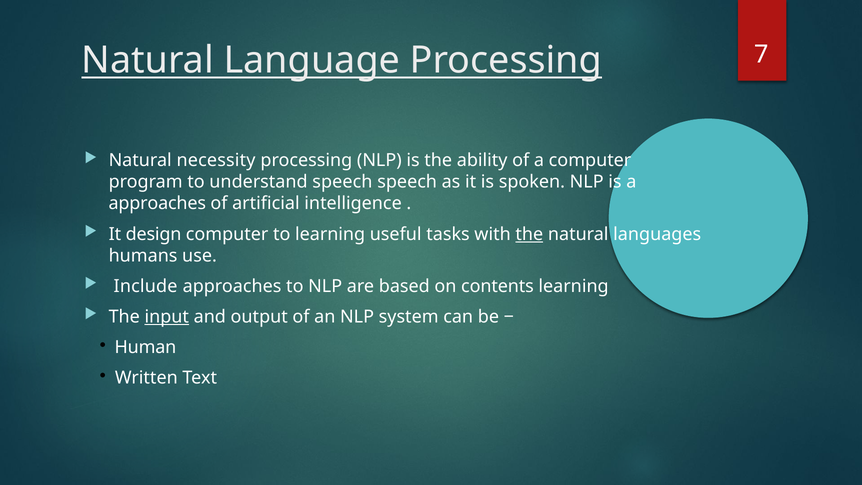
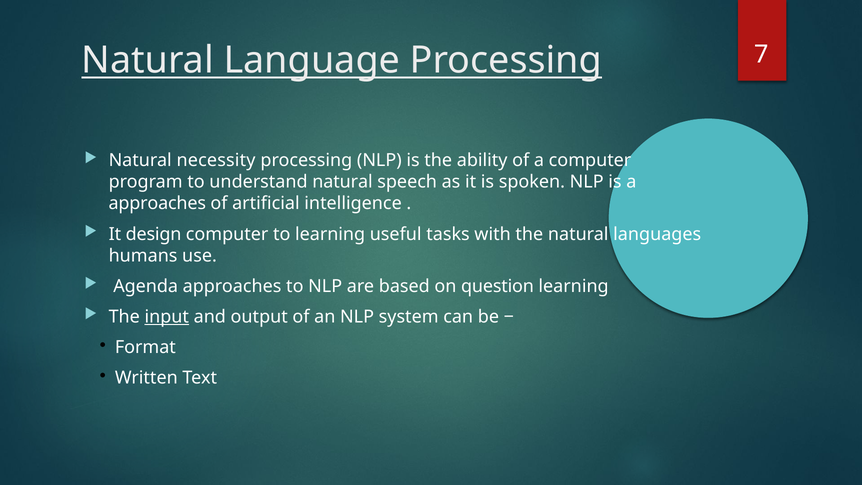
understand speech: speech -> natural (342, 182)
the underline: present -> none (529, 234)
Include: Include -> Agenda (146, 286)
contents: contents -> question (498, 286)
Human: Human -> Format (145, 347)
